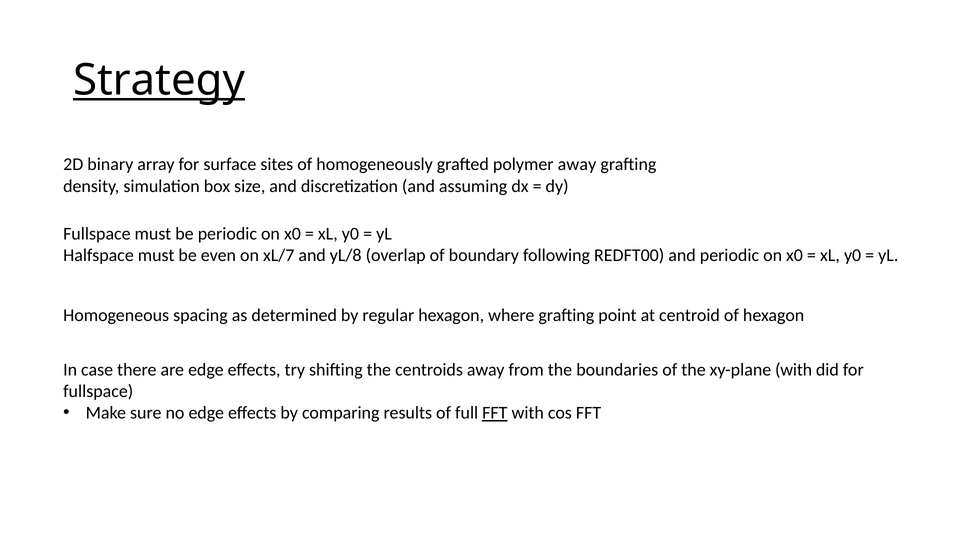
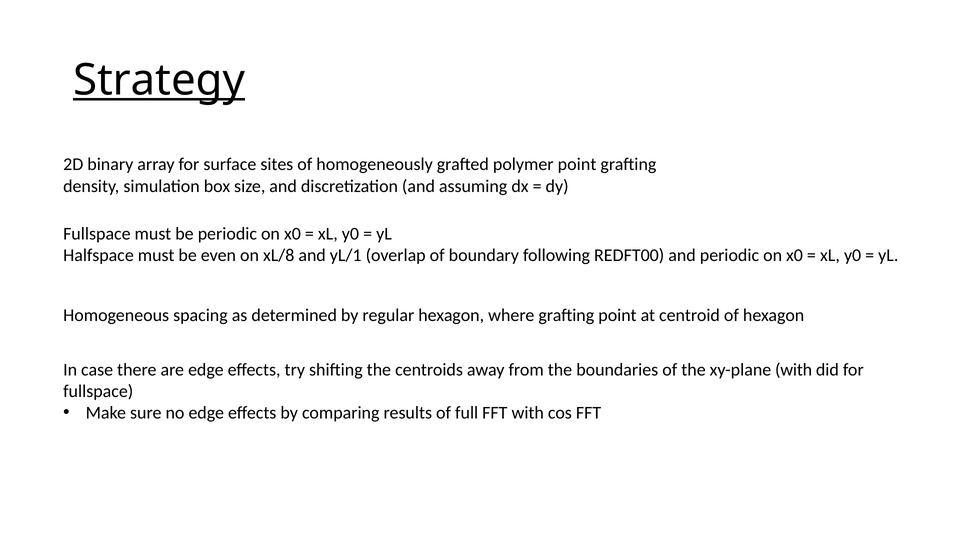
polymer away: away -> point (577, 164)
xL/7: xL/7 -> xL/8 (279, 255)
yL/8: yL/8 -> yL/1 (346, 255)
FFT underline: present -> none (495, 413)
